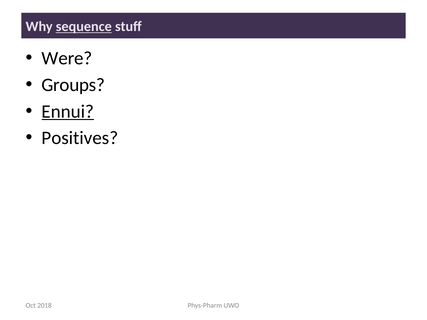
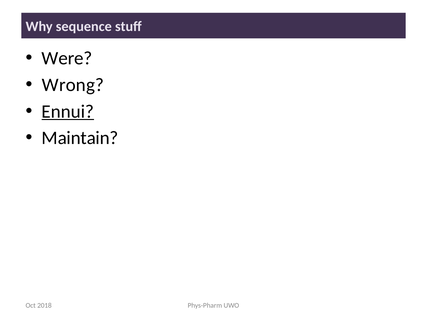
sequence underline: present -> none (84, 27)
Groups: Groups -> Wrong (73, 85)
Positives: Positives -> Maintain (80, 138)
